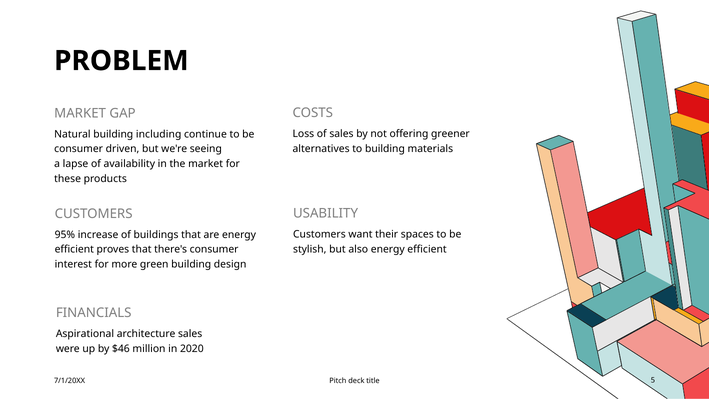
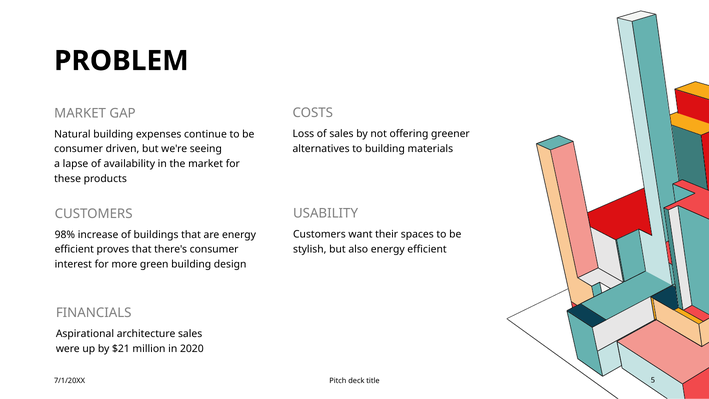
including: including -> expenses (159, 134)
95%: 95% -> 98% (65, 235)
$46: $46 -> $21 (121, 348)
